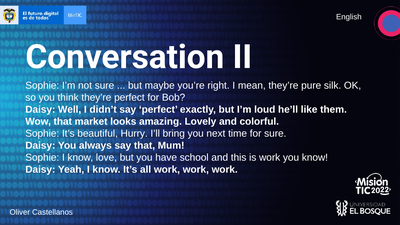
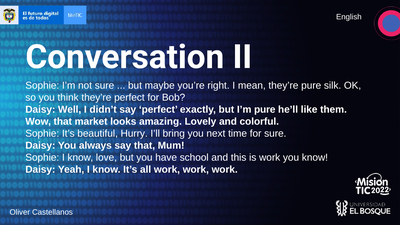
I’m loud: loud -> pure (265, 110)
